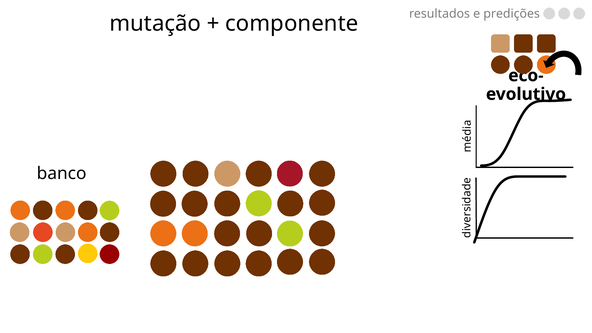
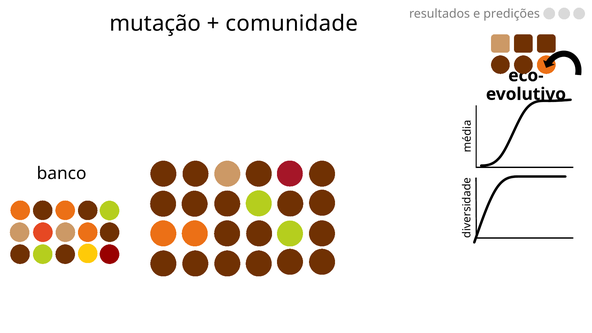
componente: componente -> comunidade (292, 23)
